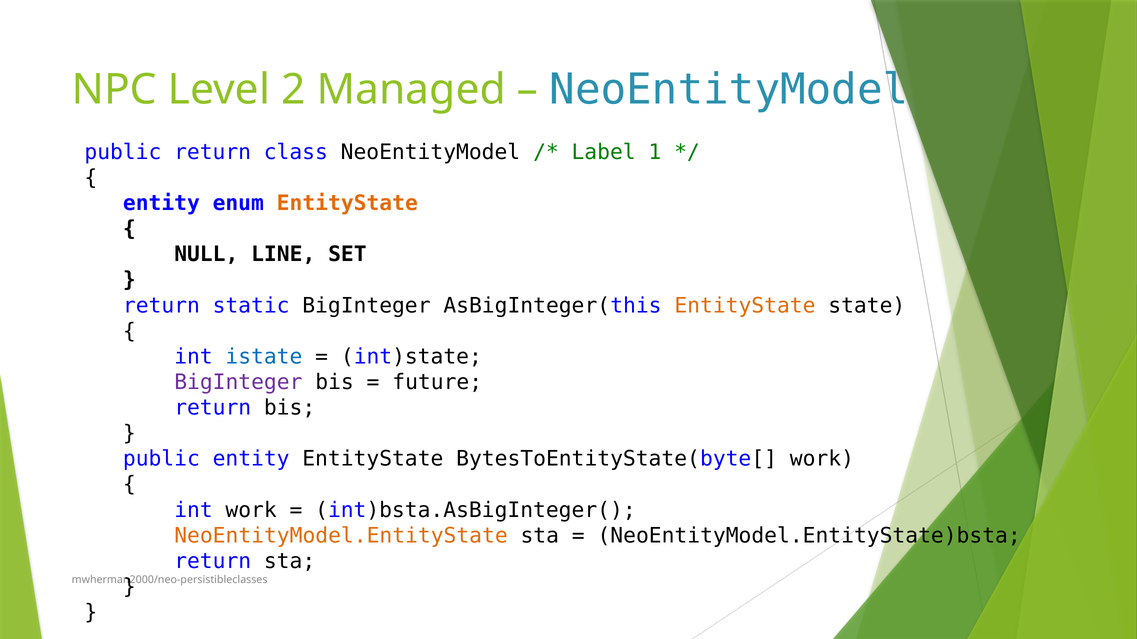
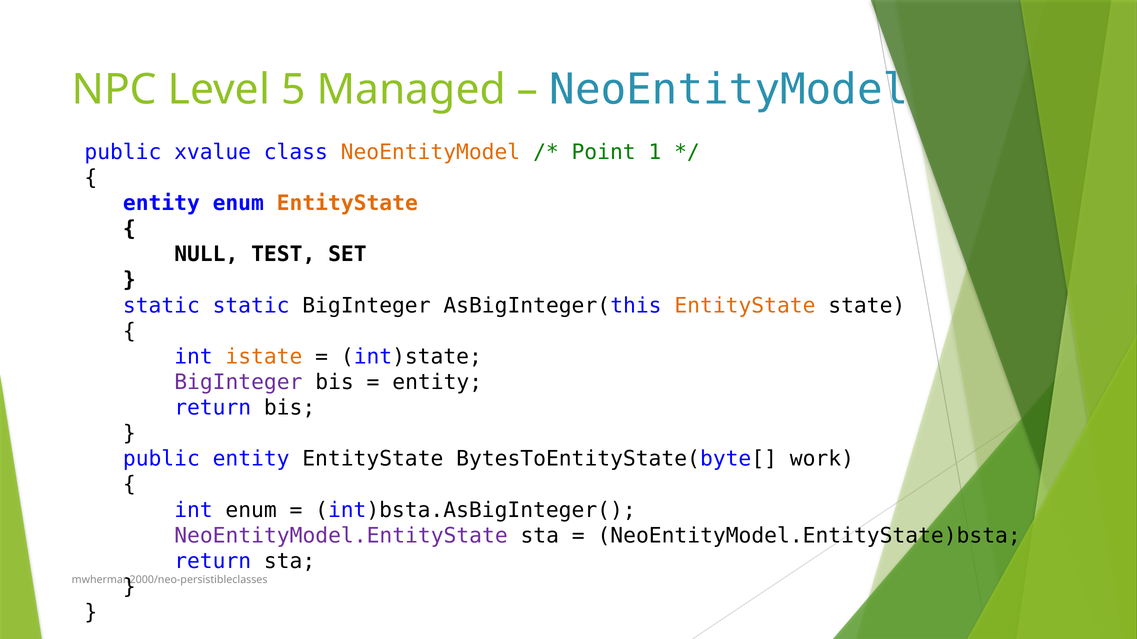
2: 2 -> 5 (293, 90)
public return: return -> xvalue (213, 152)
NeoEntityModel colour: black -> orange (430, 152)
Label: Label -> Point (604, 152)
LINE: LINE -> TEST (283, 255)
return: return -> static (161, 306)
istate colour: blue -> orange (264, 357)
future: future -> entity (437, 383)
int work: work -> enum (251, 510)
NeoEntityModel.EntityState colour: orange -> purple (341, 536)
